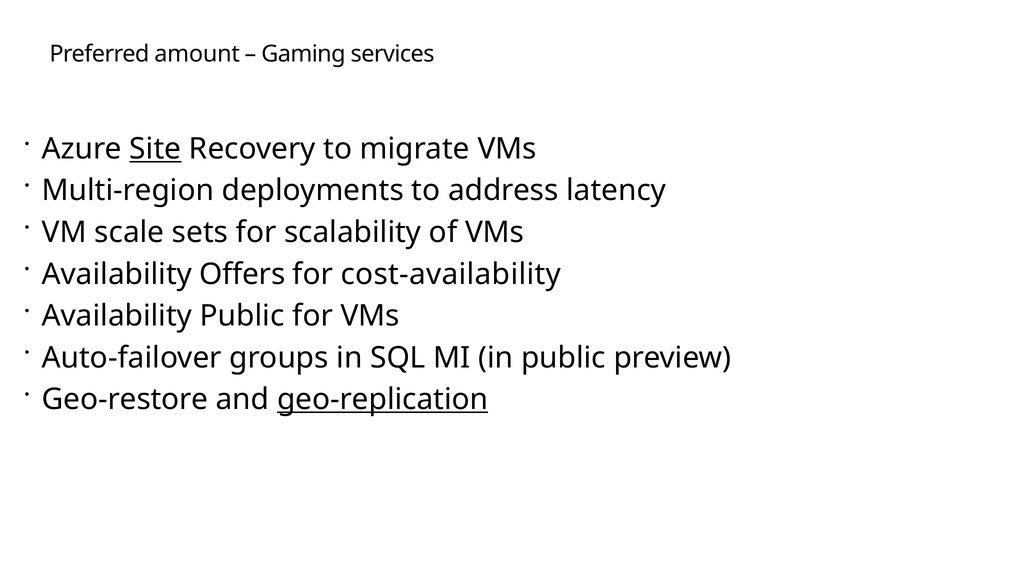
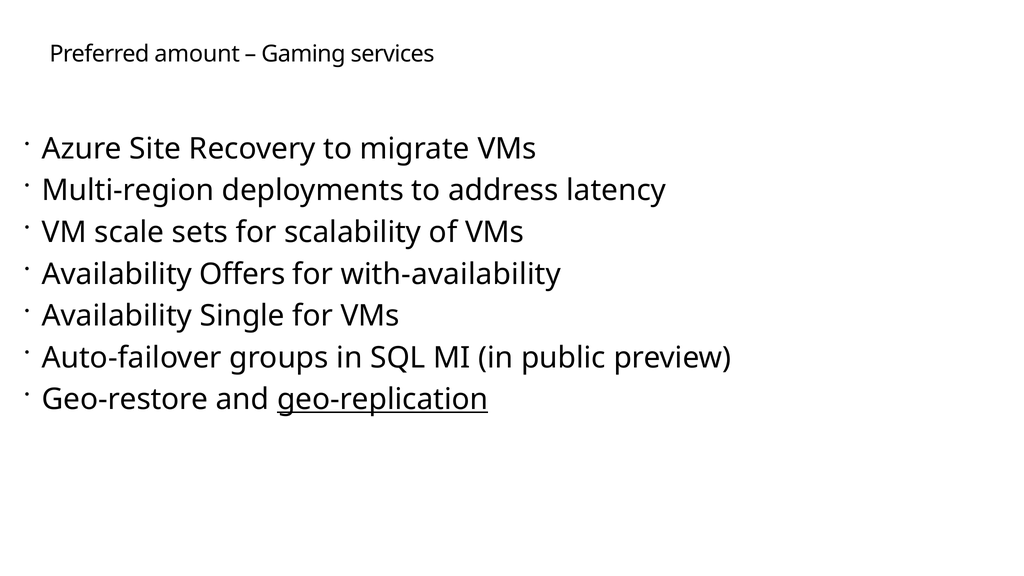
Site underline: present -> none (155, 149)
cost-availability: cost-availability -> with-availability (451, 274)
Availability Public: Public -> Single (242, 316)
